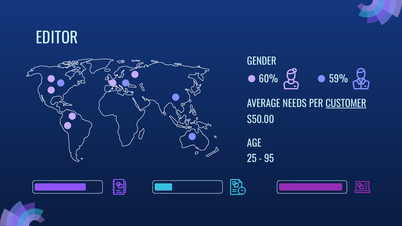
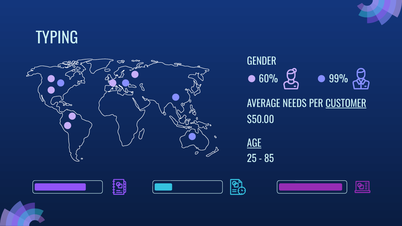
EDITOR: EDITOR -> TYPING (57, 38)
59%: 59% -> 99% (339, 79)
AGE underline: none -> present (254, 144)
95: 95 -> 85 (269, 159)
